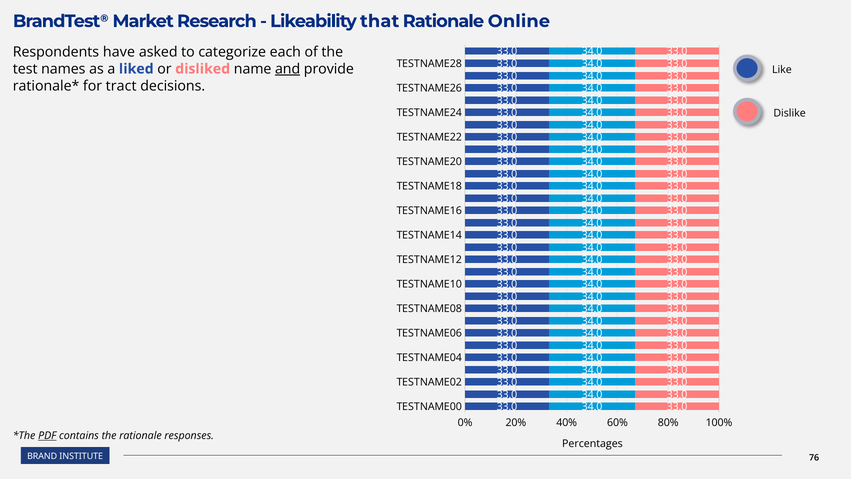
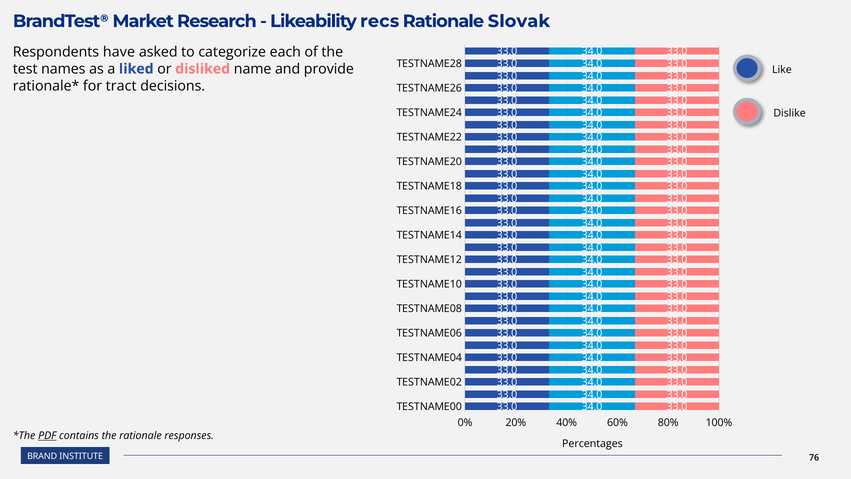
that: that -> recs (380, 21)
Online: Online -> Slovak (519, 21)
and underline: present -> none (288, 69)
